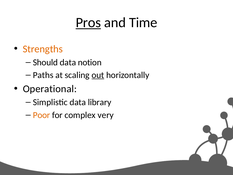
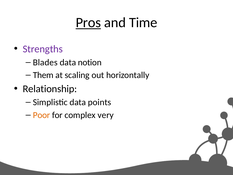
Strengths colour: orange -> purple (43, 49)
Should: Should -> Blades (45, 62)
Paths: Paths -> Them (43, 75)
out underline: present -> none (98, 75)
Operational: Operational -> Relationship (50, 89)
library: library -> points (100, 102)
